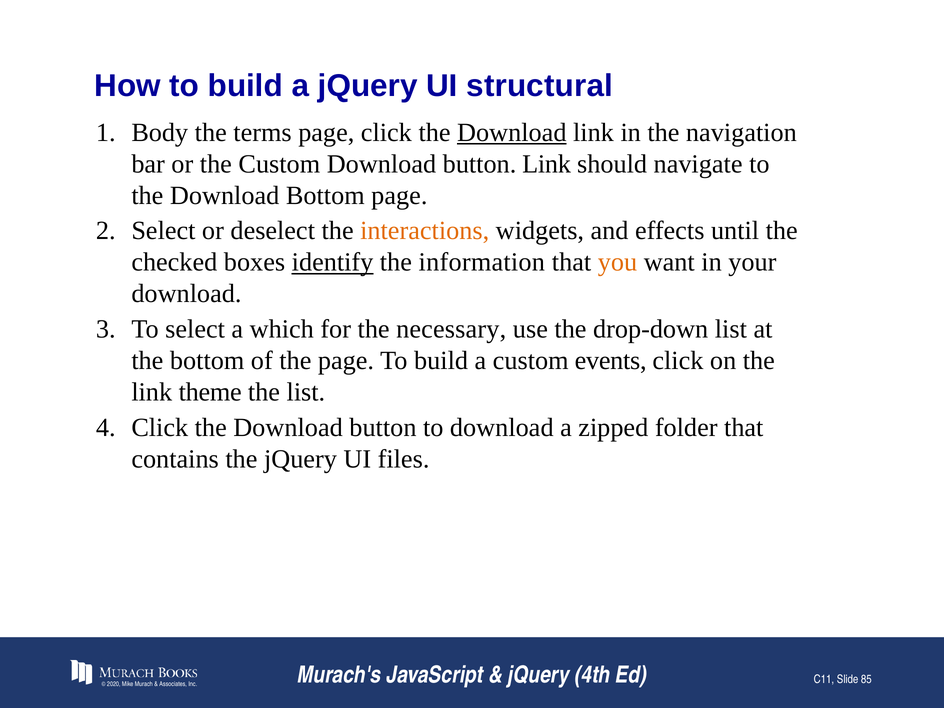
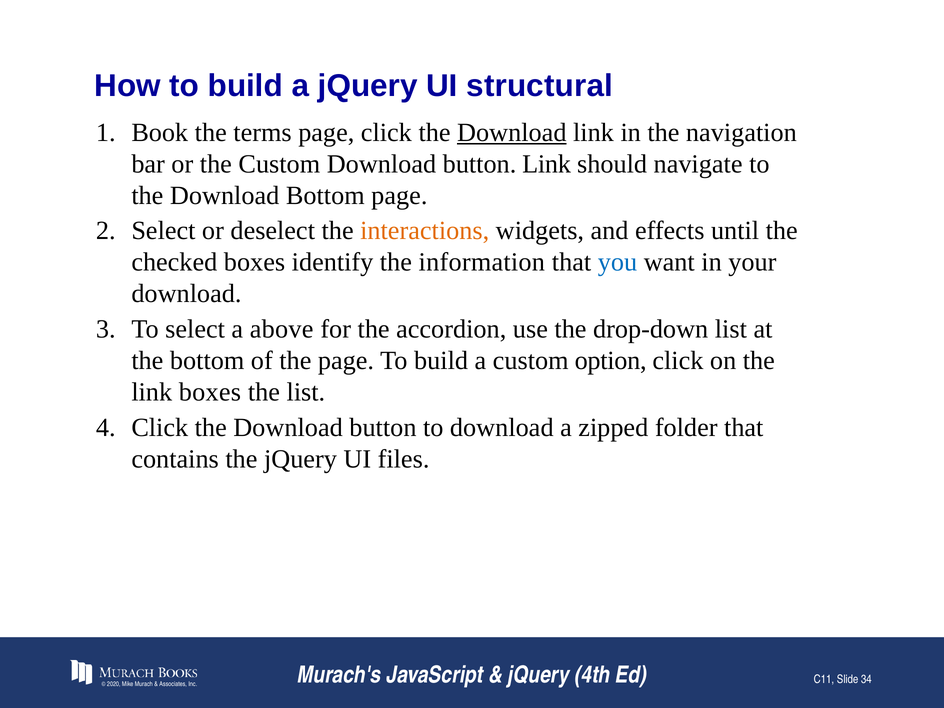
Body: Body -> Book (160, 132)
identify underline: present -> none (333, 262)
you colour: orange -> blue (618, 262)
which: which -> above (282, 329)
necessary: necessary -> accordion (451, 329)
events: events -> option (611, 361)
link theme: theme -> boxes (210, 392)
85: 85 -> 34 (866, 679)
